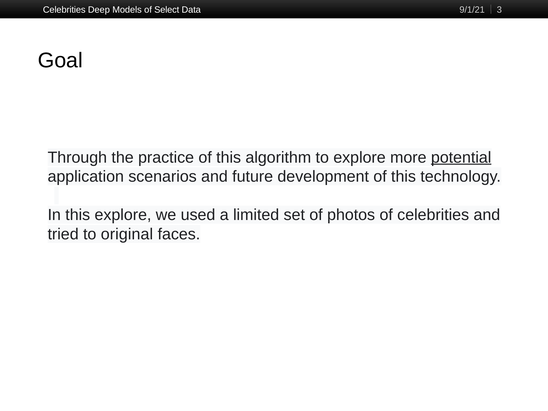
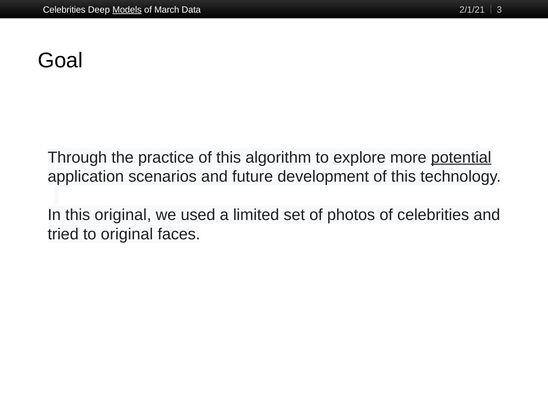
Models underline: none -> present (127, 10)
Select: Select -> March (167, 10)
9/1/21: 9/1/21 -> 2/1/21 (472, 10)
this explore: explore -> original (123, 215)
